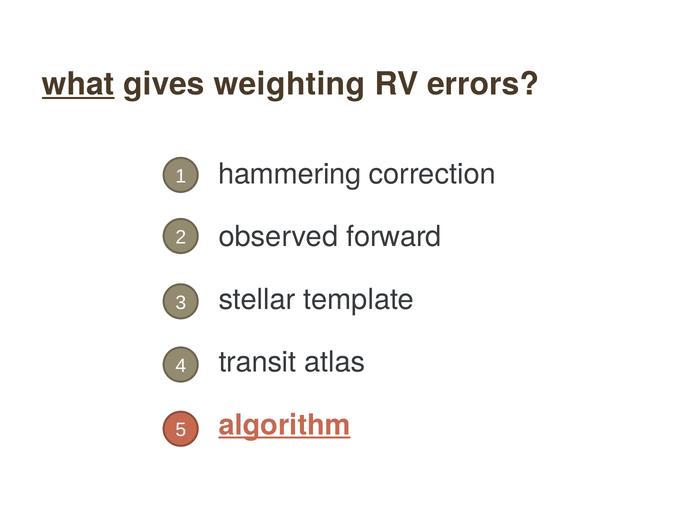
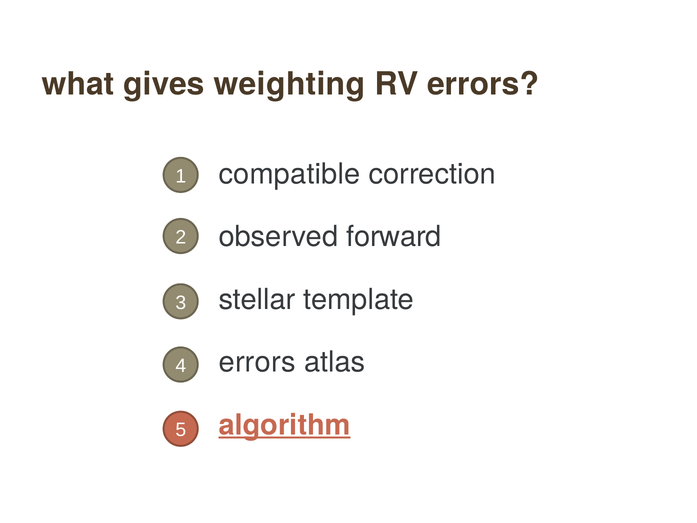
what underline: present -> none (78, 84)
hammering: hammering -> compatible (290, 174)
transit: transit -> errors (257, 362)
